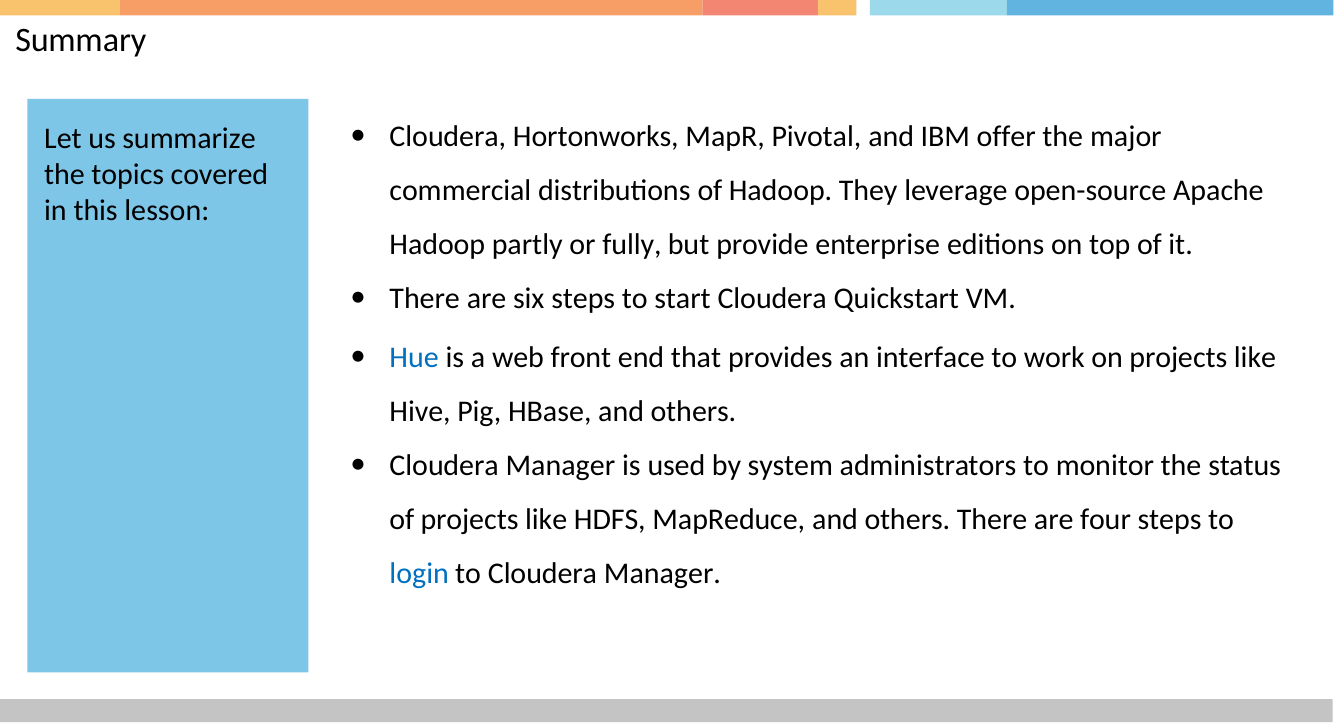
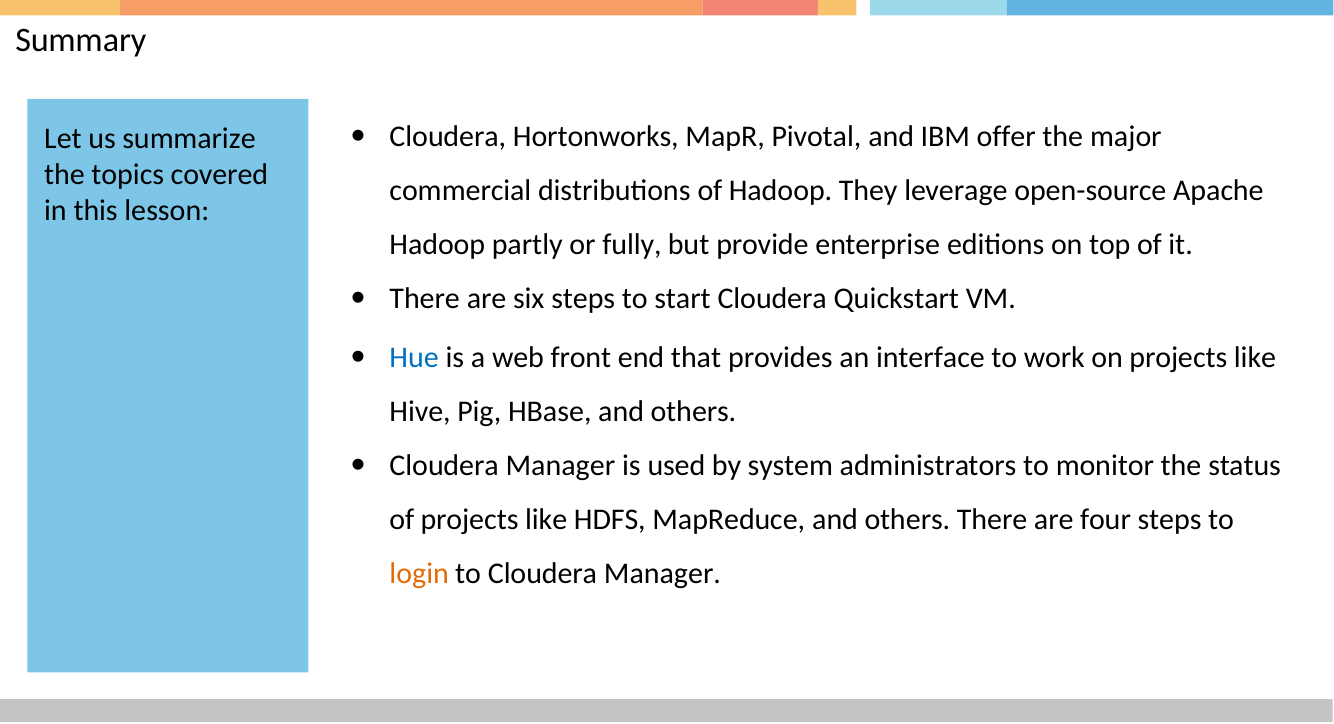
login colour: blue -> orange (419, 573)
